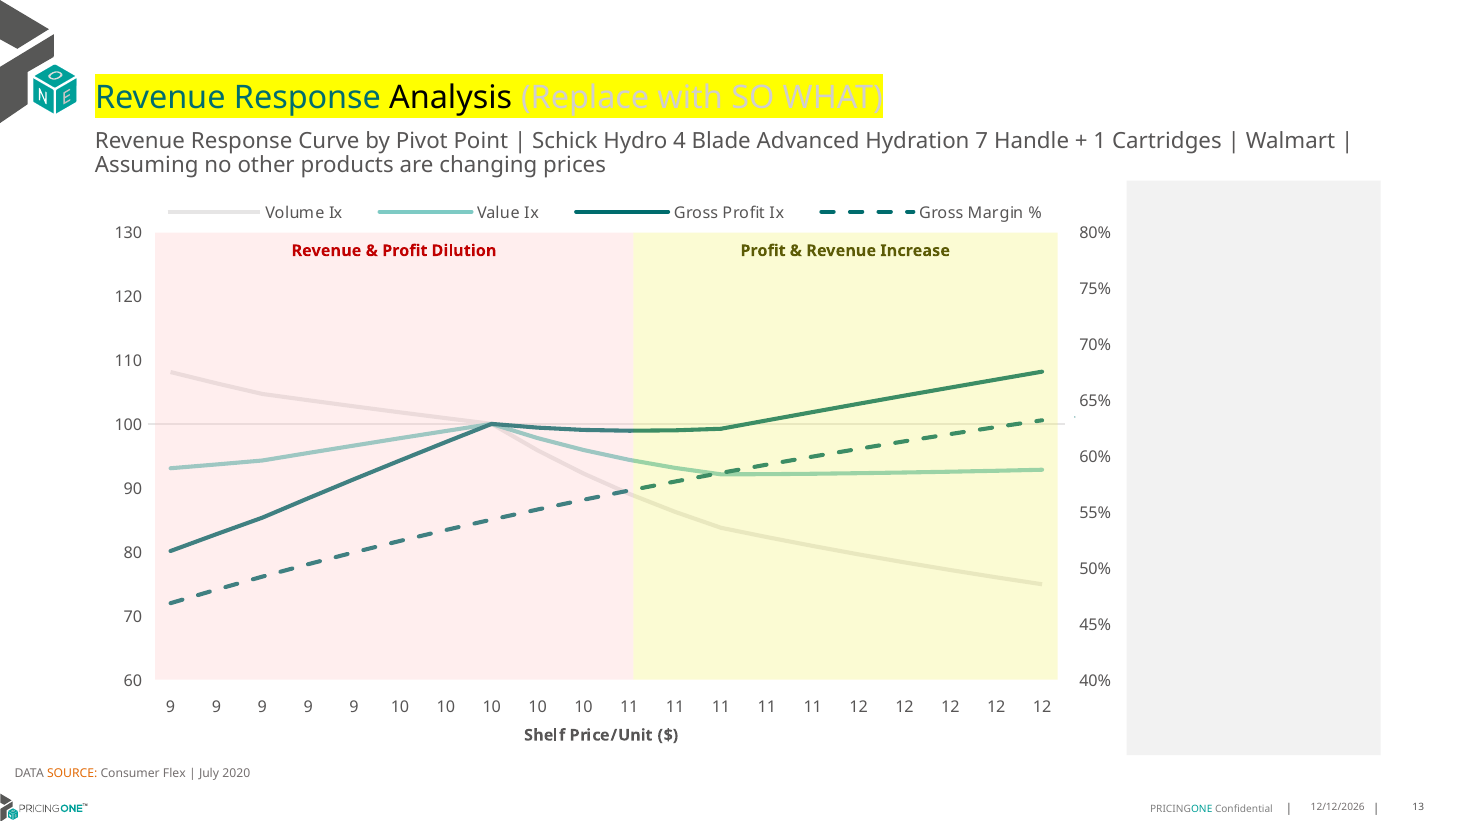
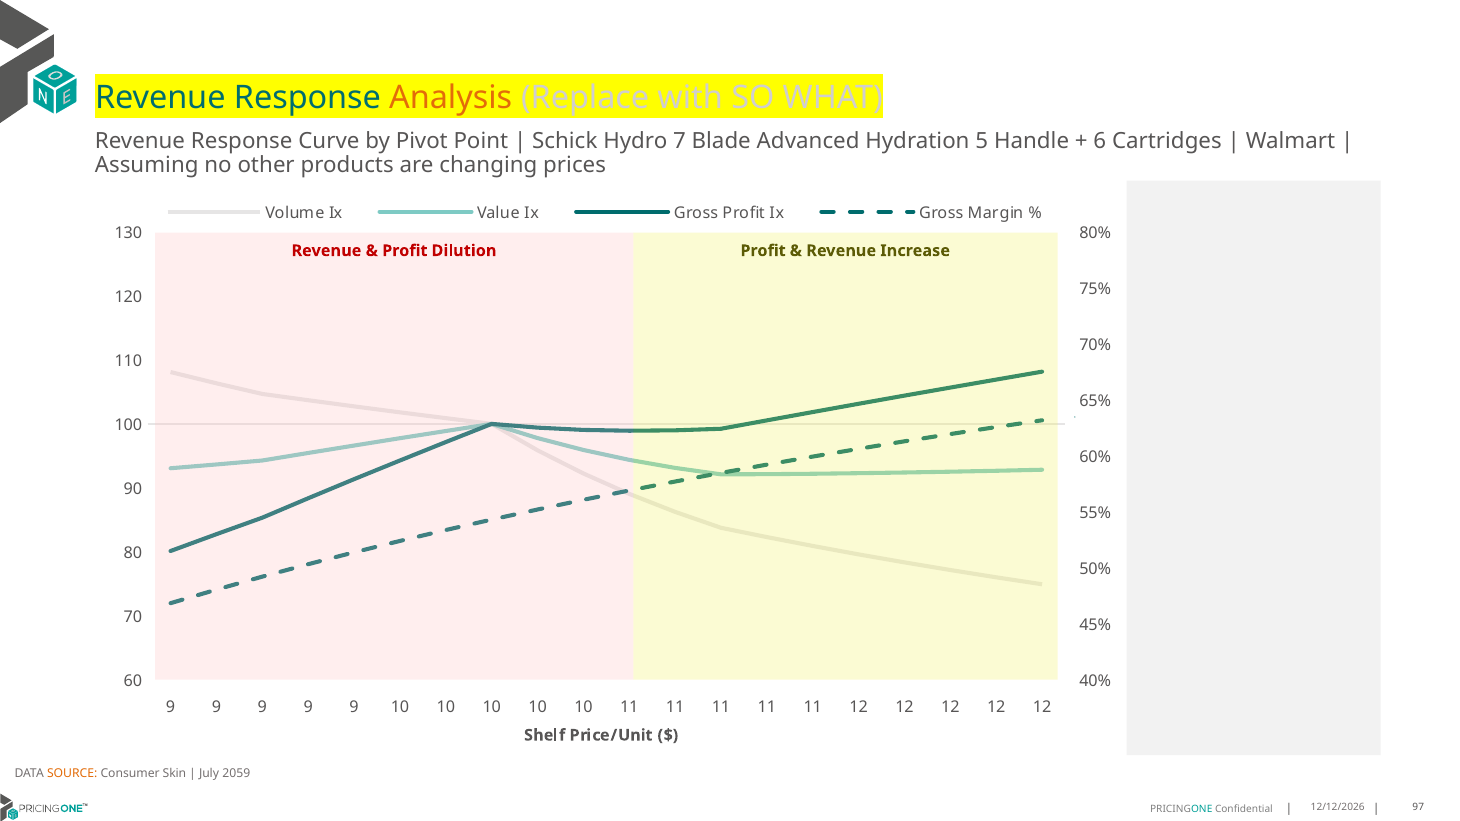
Analysis colour: black -> orange (451, 98)
4: 4 -> 7 (679, 141)
7: 7 -> 5 (982, 141)
1: 1 -> 6 (1100, 141)
Flex: Flex -> Skin (174, 774)
2020: 2020 -> 2059 (236, 774)
13: 13 -> 97 (1418, 807)
